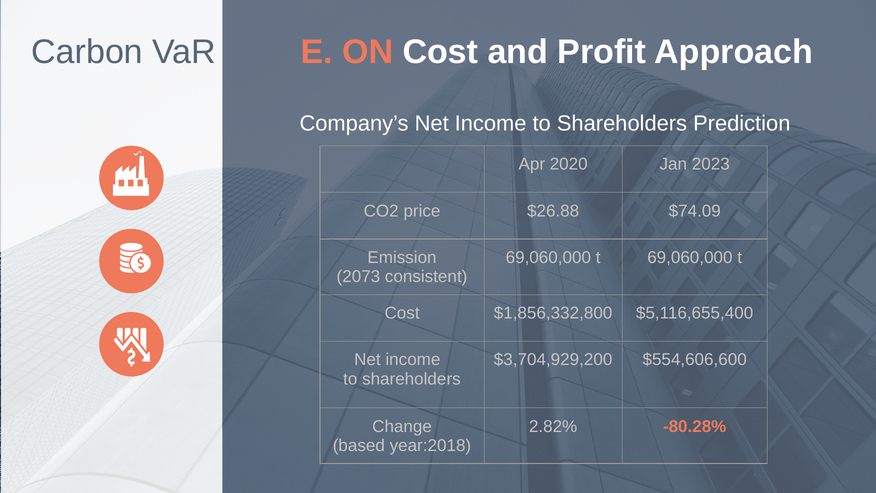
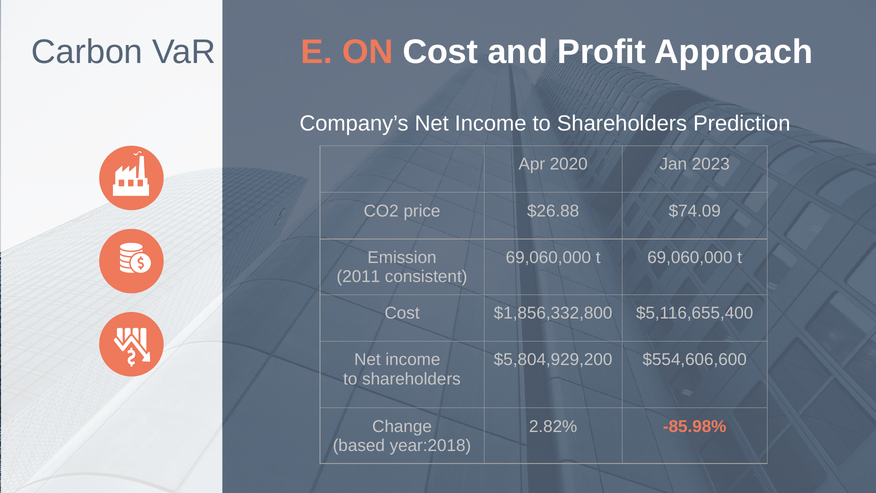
2073: 2073 -> 2011 (358, 276)
$3,704,929,200: $3,704,929,200 -> $5,804,929,200 (553, 360)
-80.28%: -80.28% -> -85.98% (695, 426)
